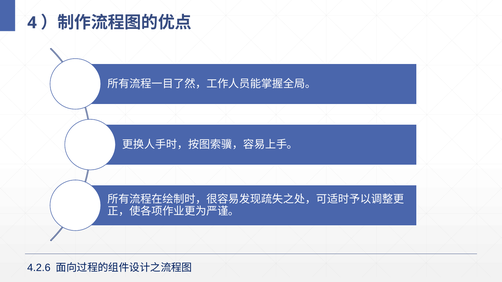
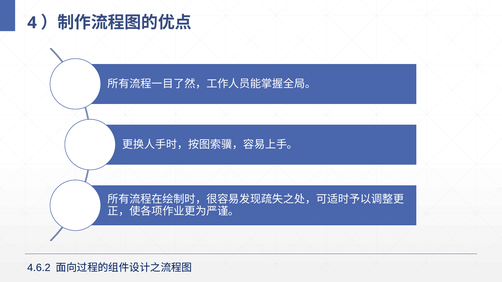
4.2.6: 4.2.6 -> 4.6.2 (39, 268)
